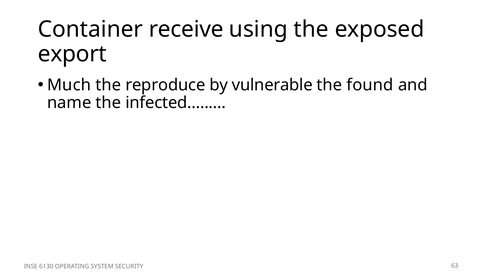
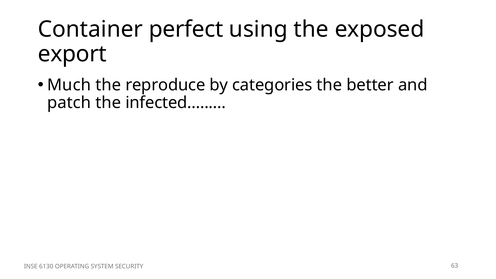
receive: receive -> perfect (186, 29)
vulnerable: vulnerable -> categories (272, 85)
found: found -> better (370, 85)
name: name -> patch (69, 103)
